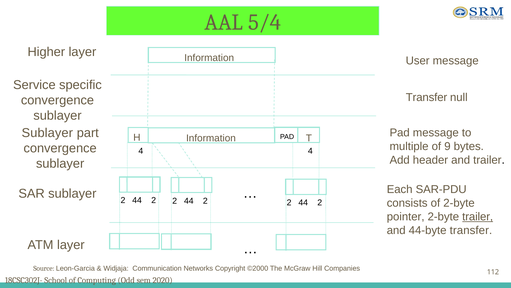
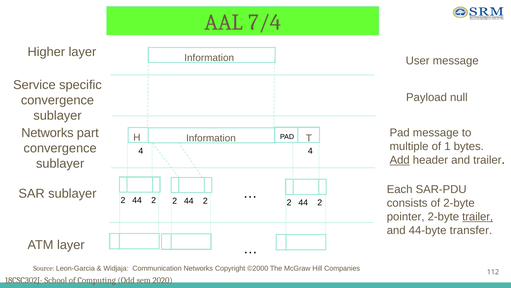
5/4: 5/4 -> 7/4 (264, 22)
Transfer: Transfer -> Payload (426, 97)
Sublayer: Sublayer -> Networks (47, 133)
9: 9 -> 1 (447, 146)
Add underline: none -> present (400, 160)
